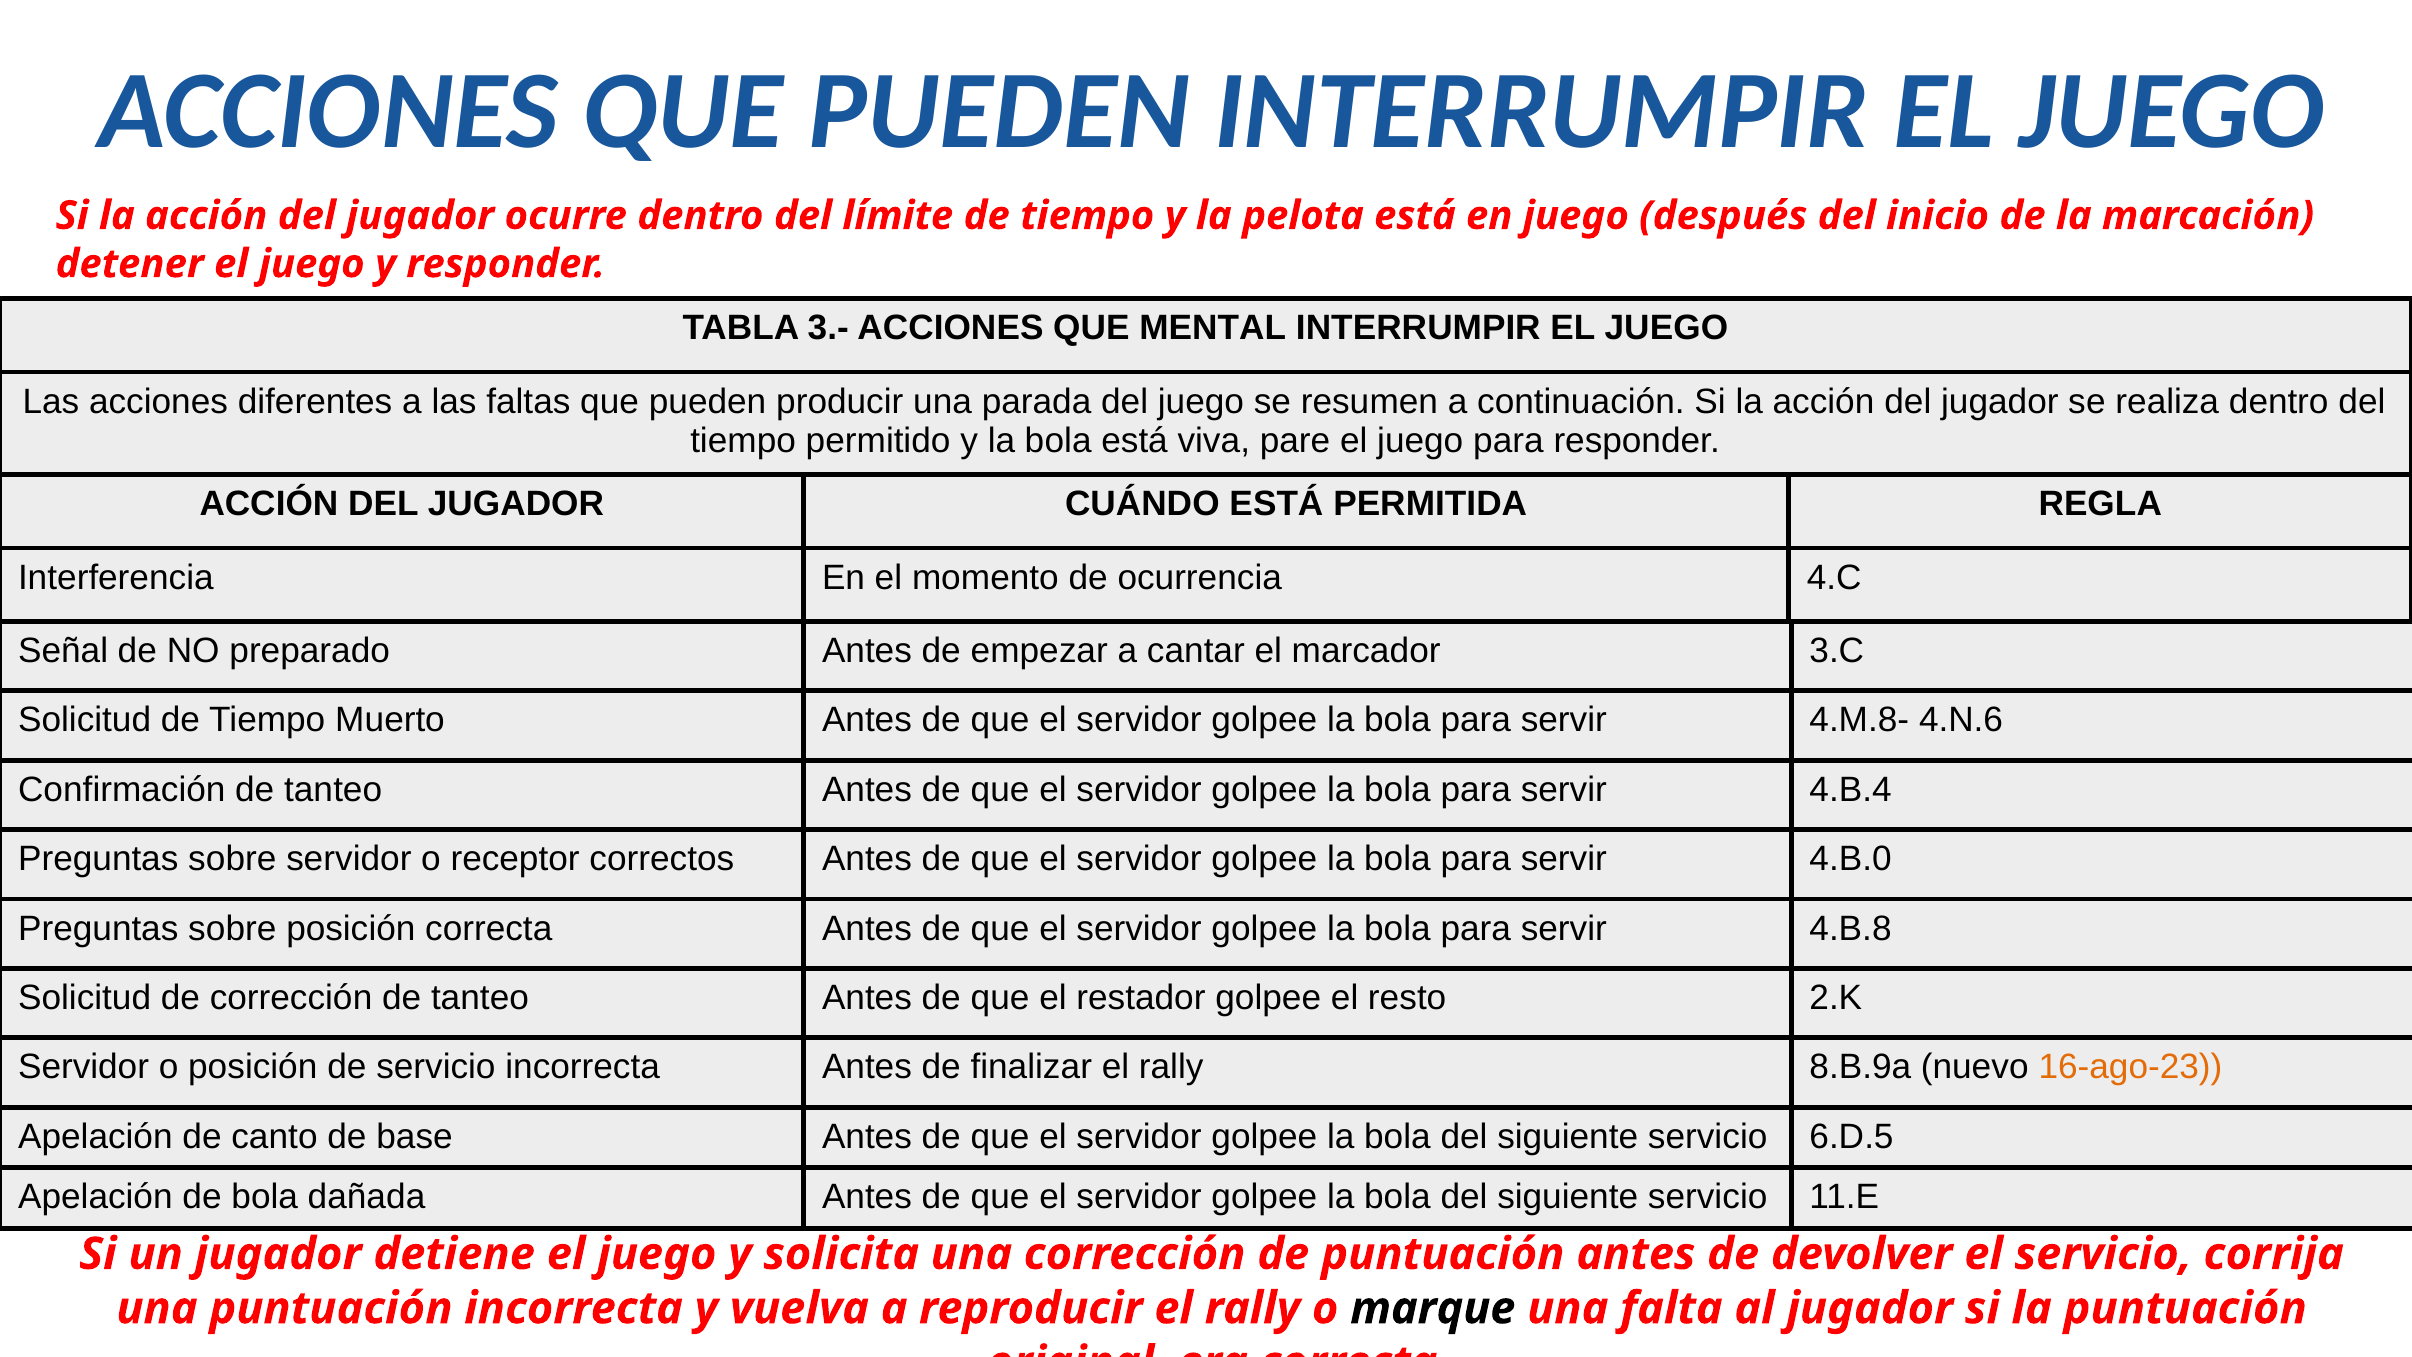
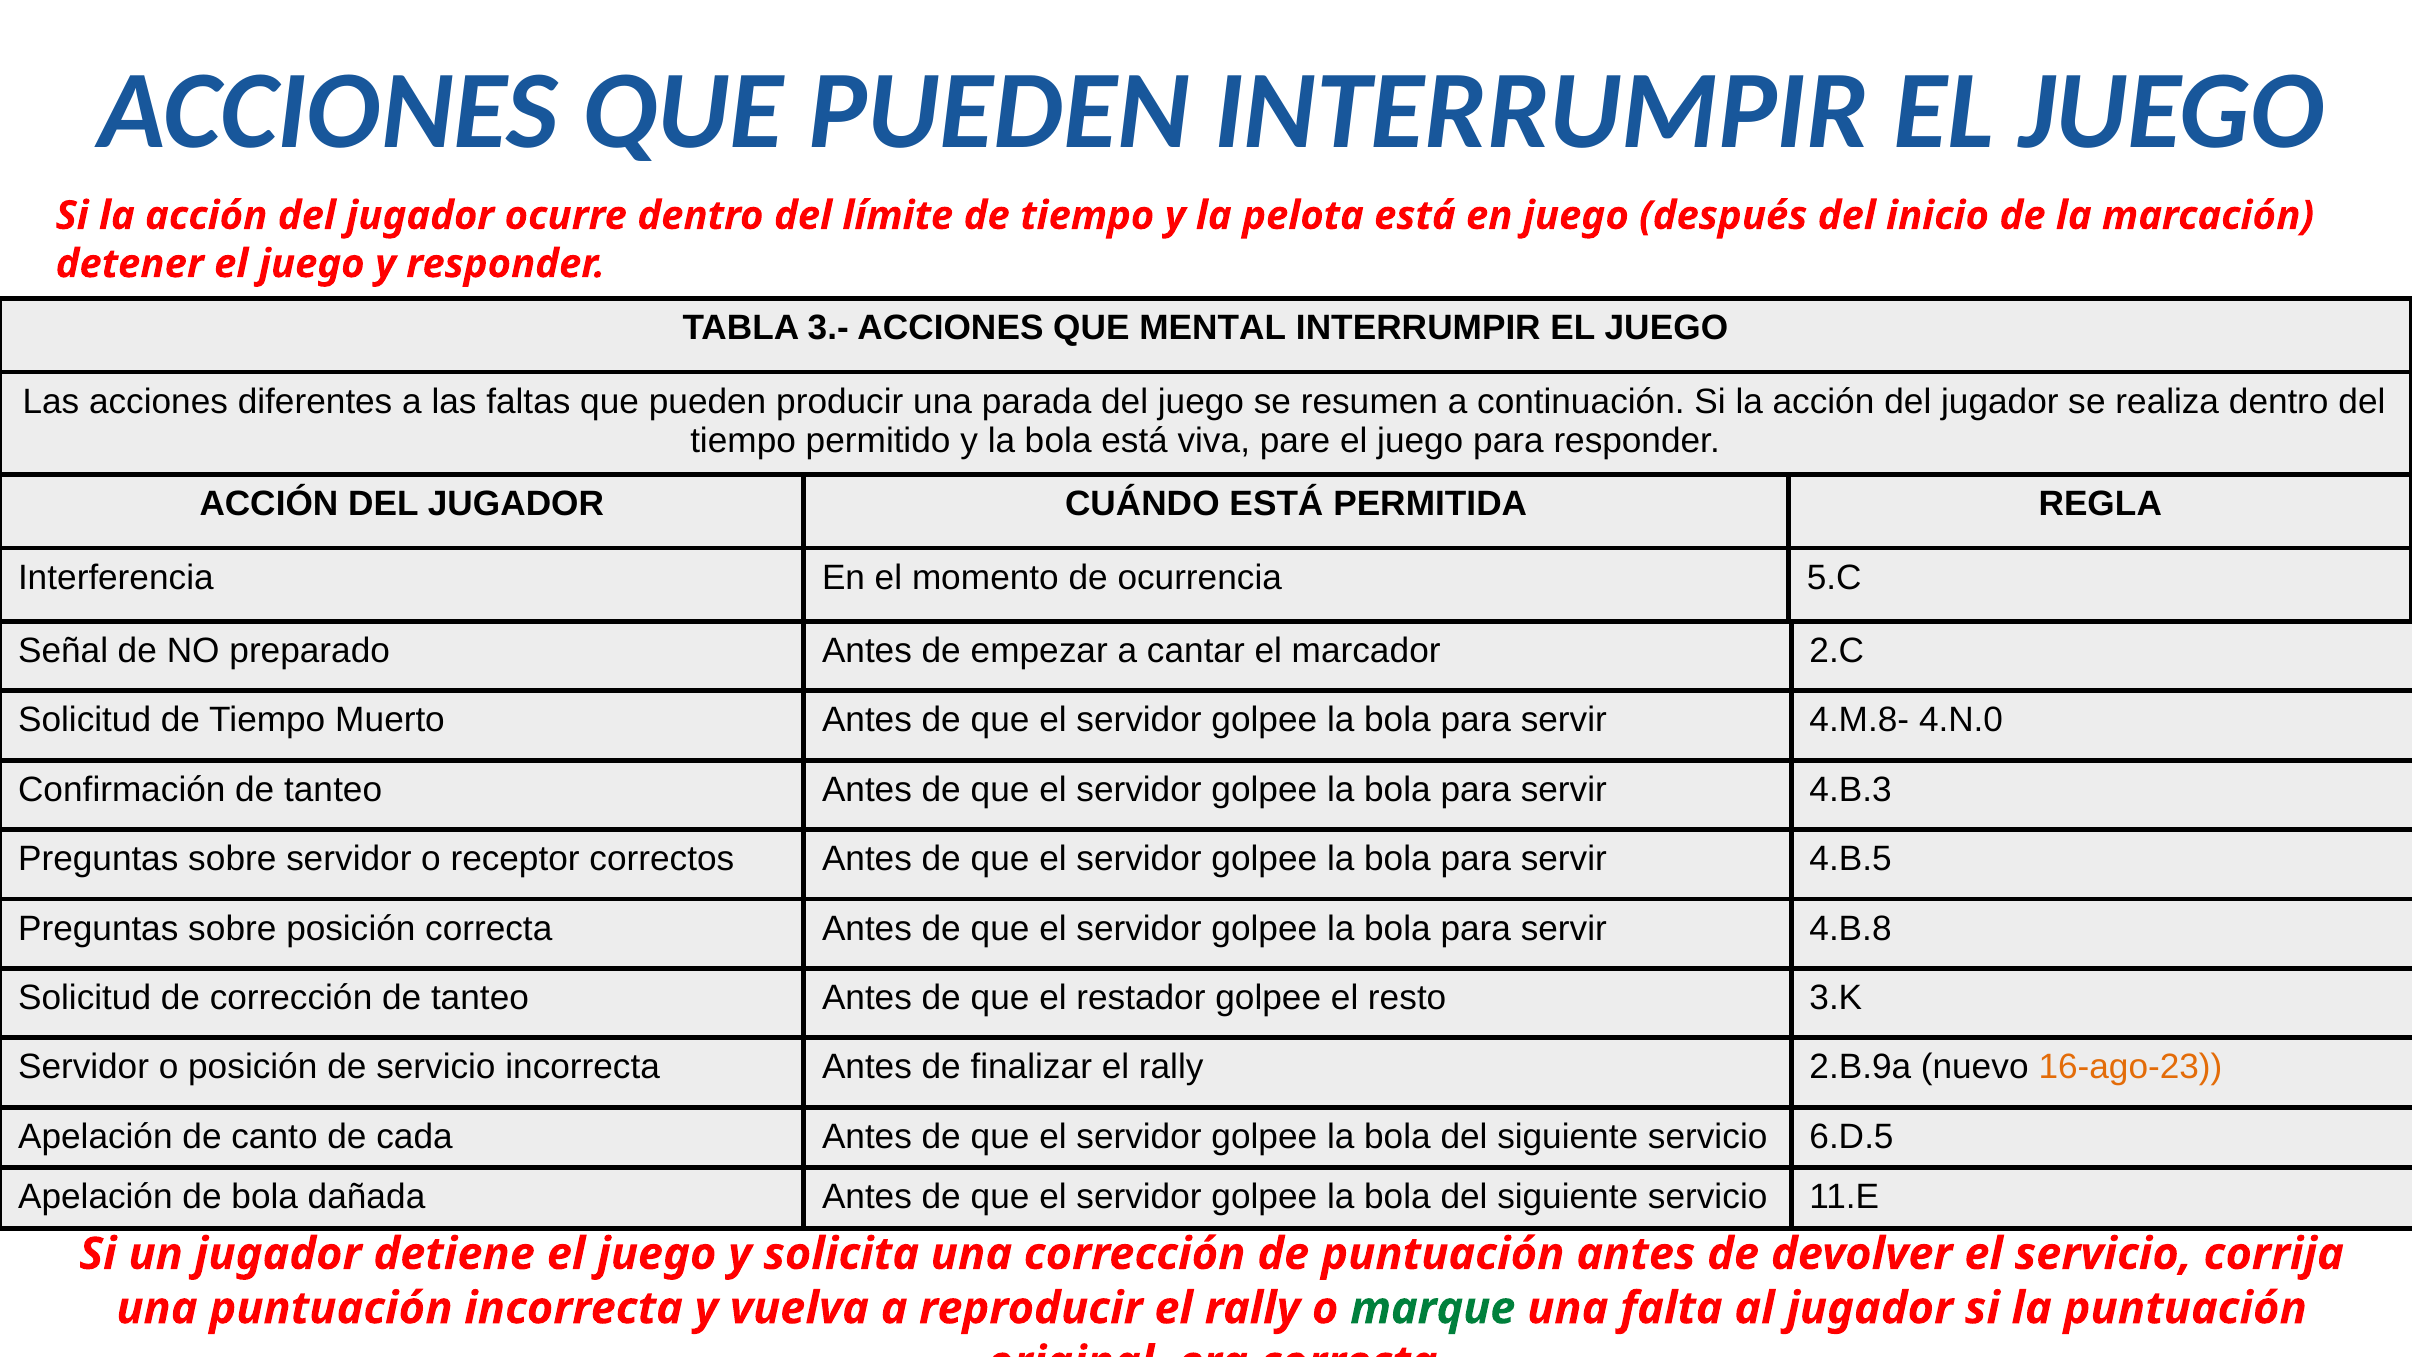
4.C: 4.C -> 5.C (1834, 577)
3.C: 3.C -> 2.C (1837, 651)
4.N.6: 4.N.6 -> 4.N.0 (1961, 720)
4.B.4: 4.B.4 -> 4.B.3 (1851, 789)
4.B.0: 4.B.0 -> 4.B.5 (1851, 859)
2.K: 2.K -> 3.K (1836, 998)
8.B.9a: 8.B.9a -> 2.B.9a (1860, 1067)
base: base -> cada (415, 1137)
marque colour: black -> green (1433, 1308)
